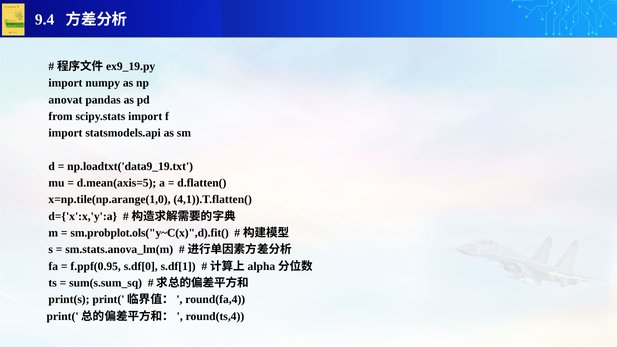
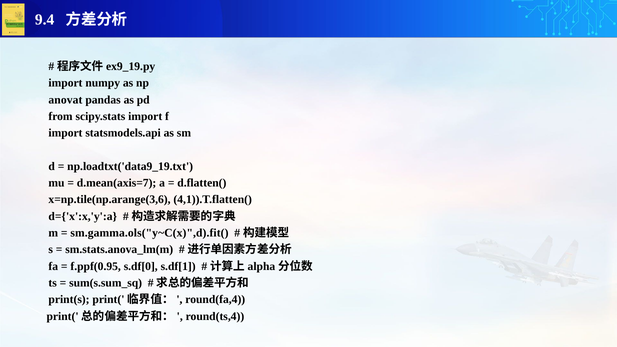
d.mean(axis=5: d.mean(axis=5 -> d.mean(axis=7 (117, 183)
x=np.tile(np.arange(1,0: x=np.tile(np.arange(1,0 -> x=np.tile(np.arange(3,6 (110, 200)
sm.probplot.ols("y~C(x)",d).fit(: sm.probplot.ols("y~C(x)",d).fit( -> sm.gamma.ols("y~C(x)",d).fit( (150, 233)
